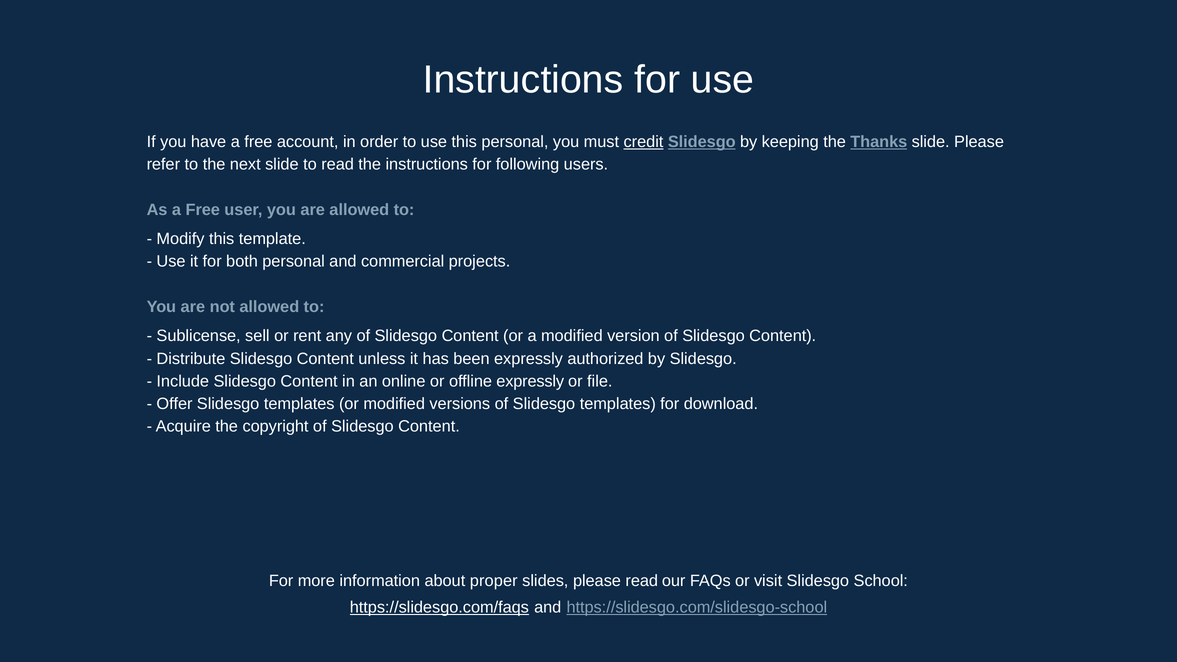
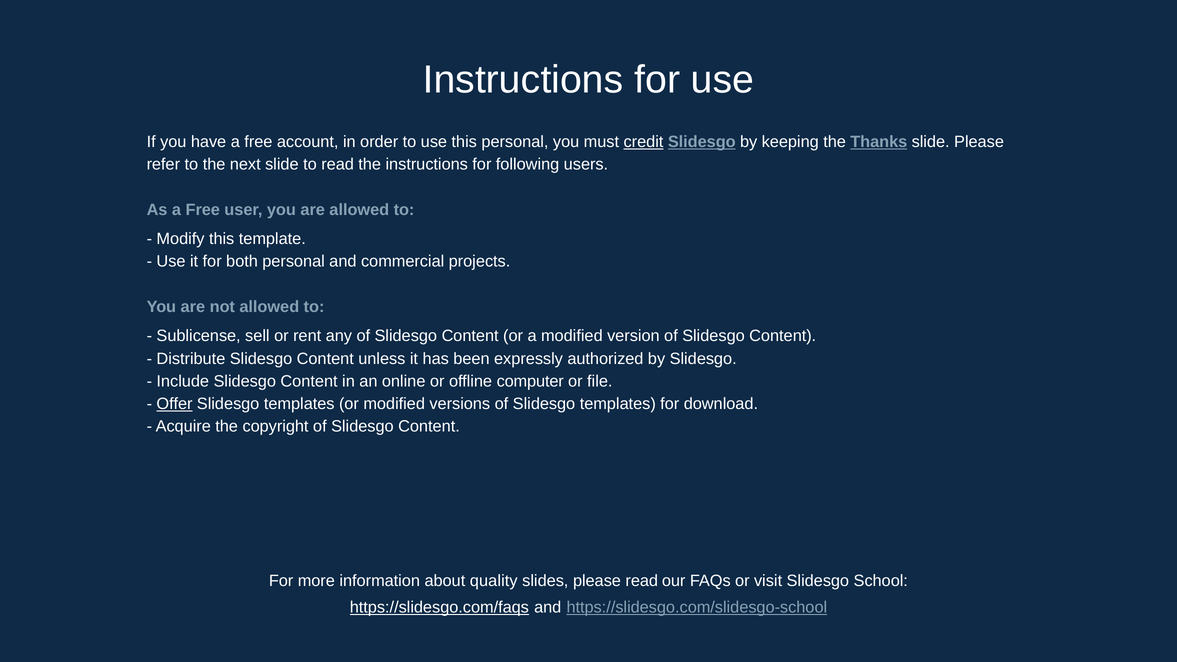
offline expressly: expressly -> computer (530, 381)
Offer underline: none -> present (175, 404)
proper: proper -> quality (494, 581)
